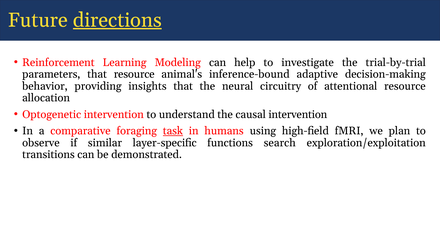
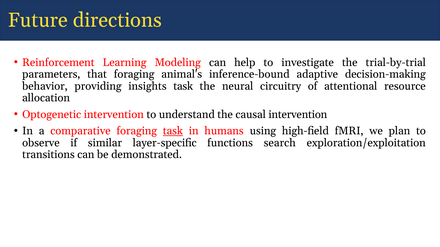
directions underline: present -> none (117, 20)
that resource: resource -> foraging (134, 74)
insights that: that -> task (183, 86)
